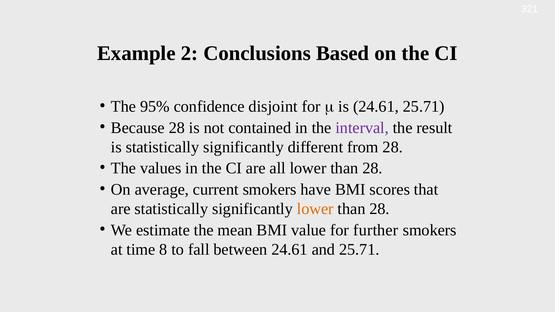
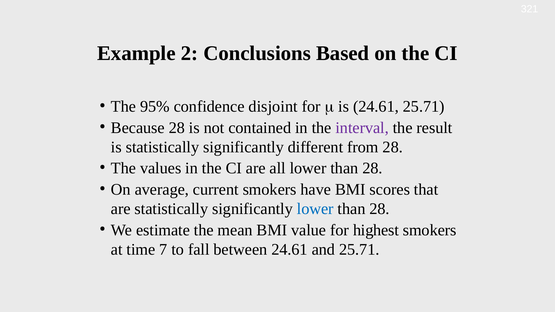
lower colour: orange -> blue (315, 209)
further: further -> highest (376, 230)
8: 8 -> 7 (163, 250)
